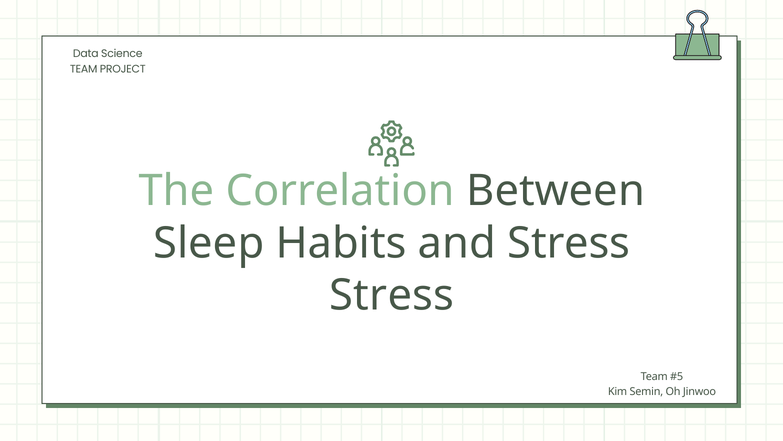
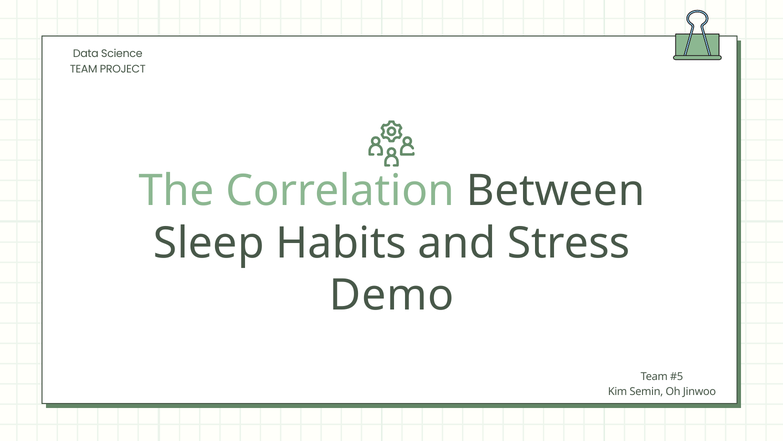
Stress: Stress -> Demo (392, 295)
